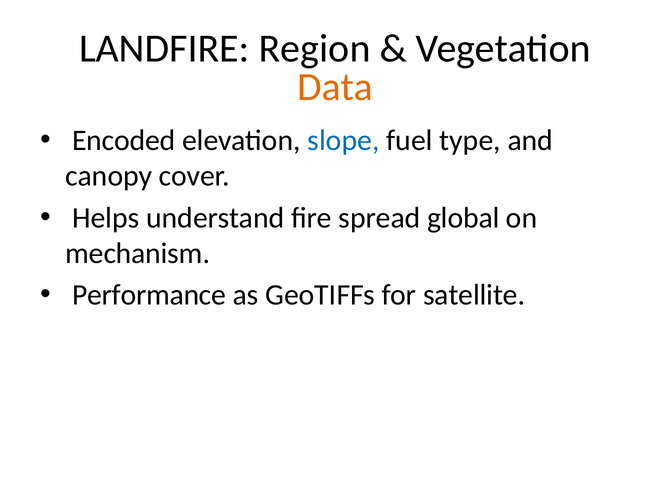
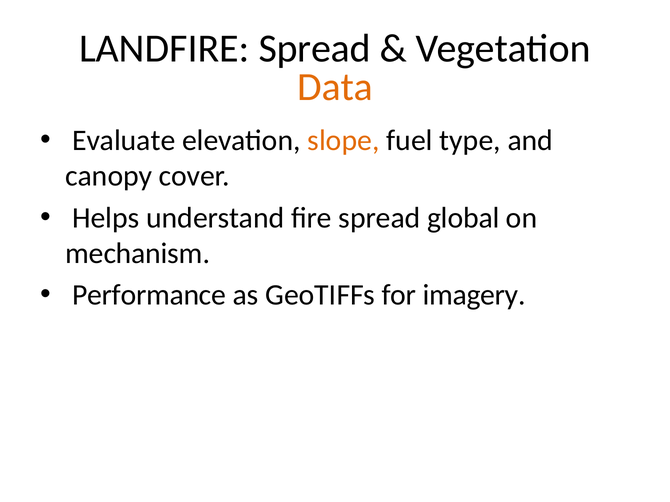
LANDFIRE Region: Region -> Spread (315, 49)
Encoded: Encoded -> Evaluate (124, 141)
slope colour: blue -> orange (344, 141)
satellite: satellite -> imagery (474, 295)
